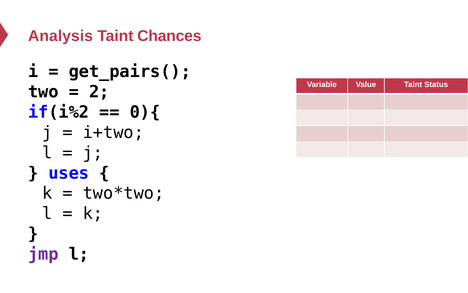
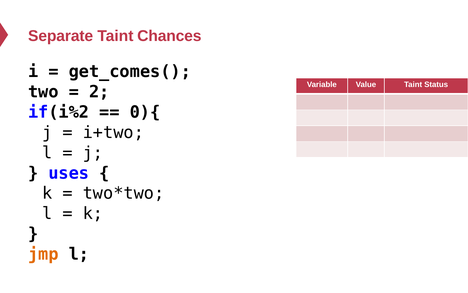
Analysis: Analysis -> Separate (61, 36)
get_pairs(: get_pairs( -> get_comes( (130, 71)
jmp colour: purple -> orange (43, 254)
